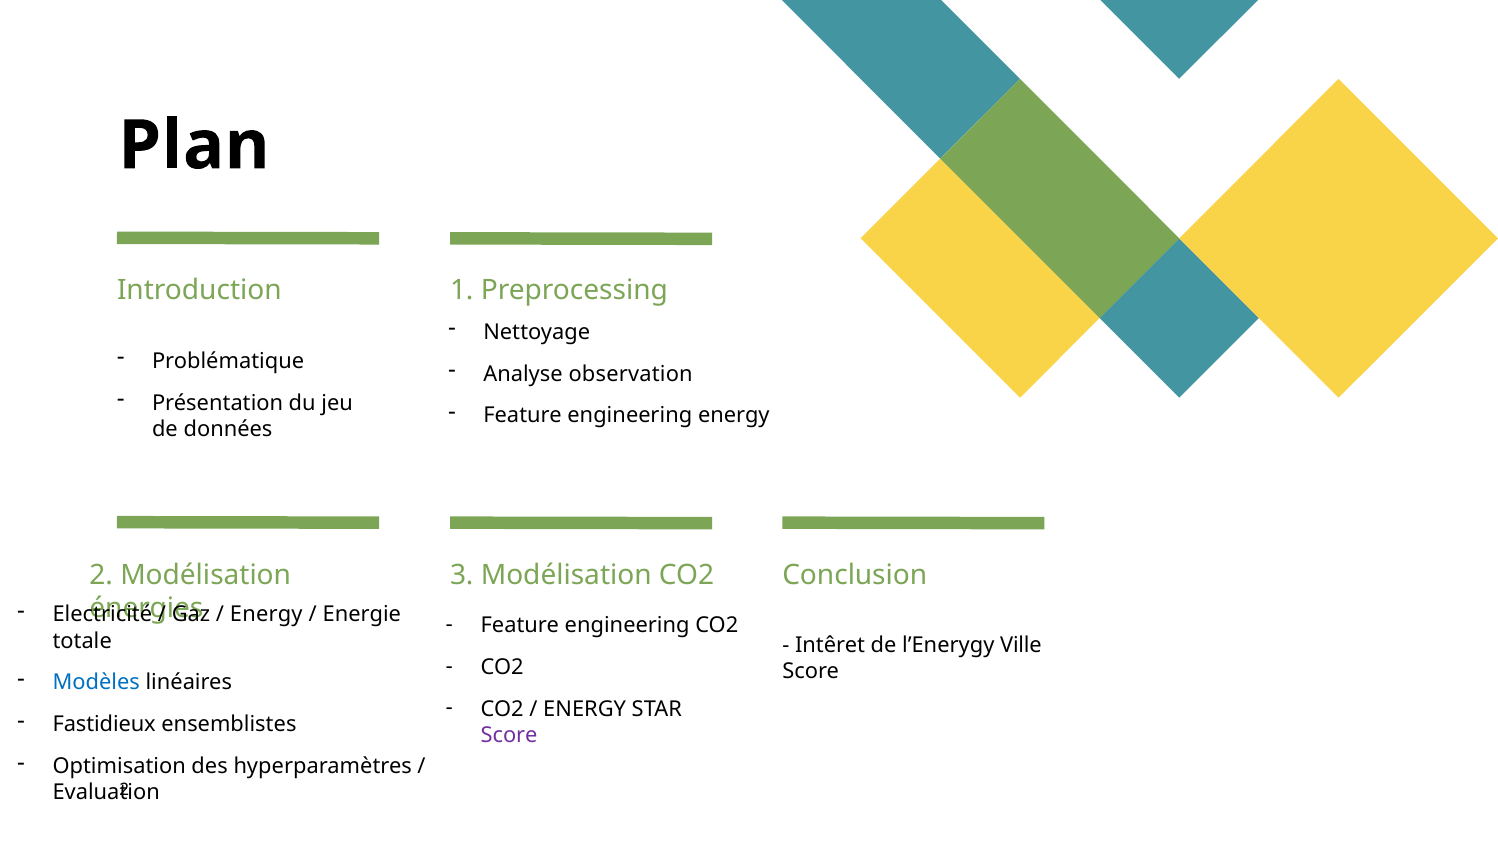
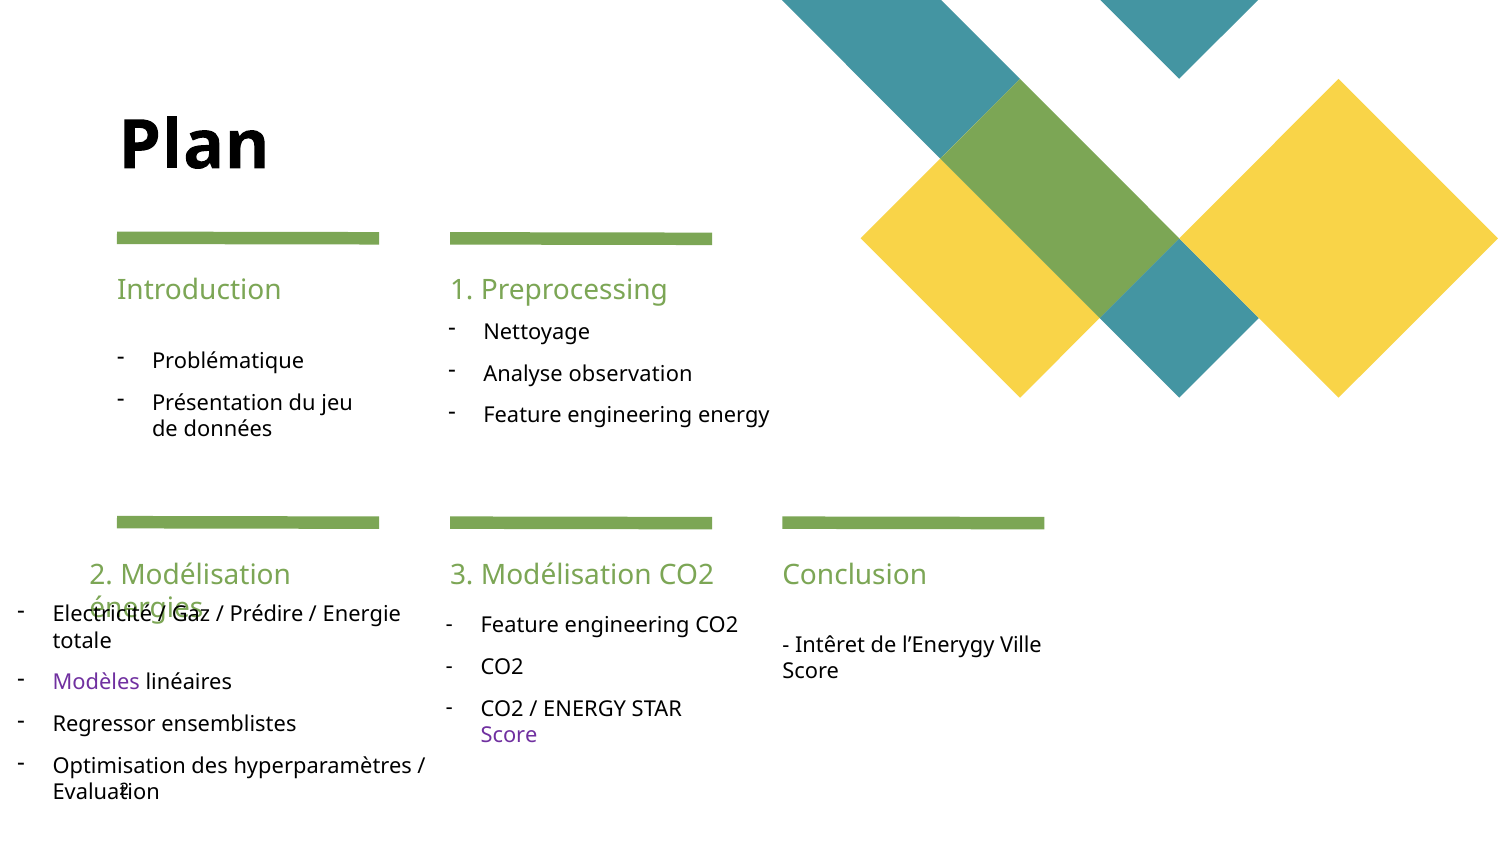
Energy: Energy -> Prédire (267, 614)
Modèles colour: blue -> purple (96, 682)
Fastidieux: Fastidieux -> Regressor (104, 724)
